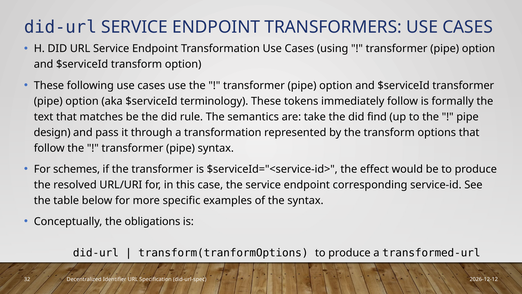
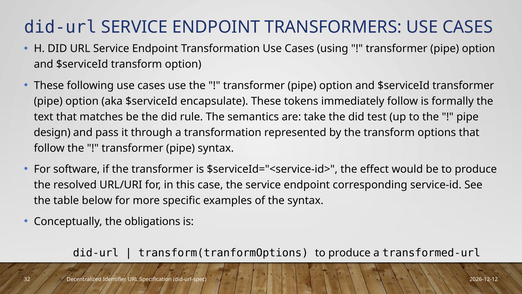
terminology: terminology -> encapsulate (214, 101)
find: find -> test (377, 117)
schemes: schemes -> software (77, 169)
